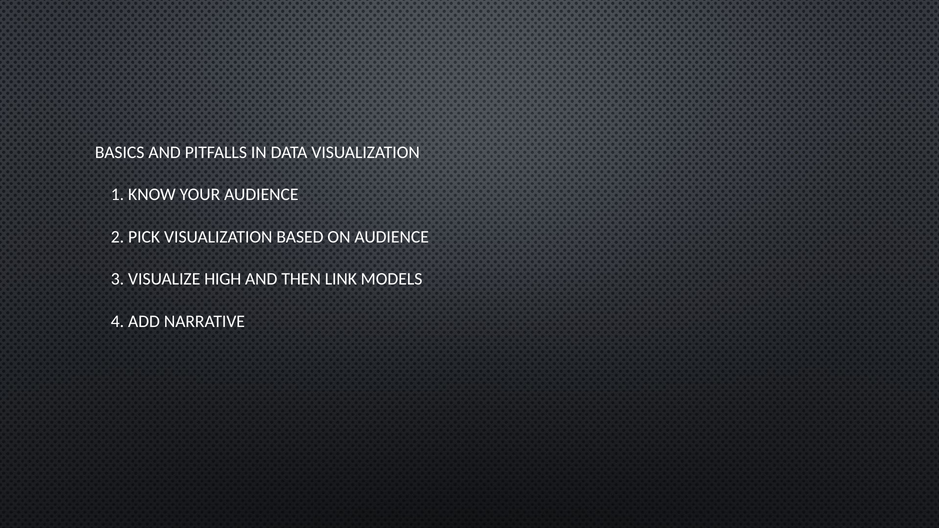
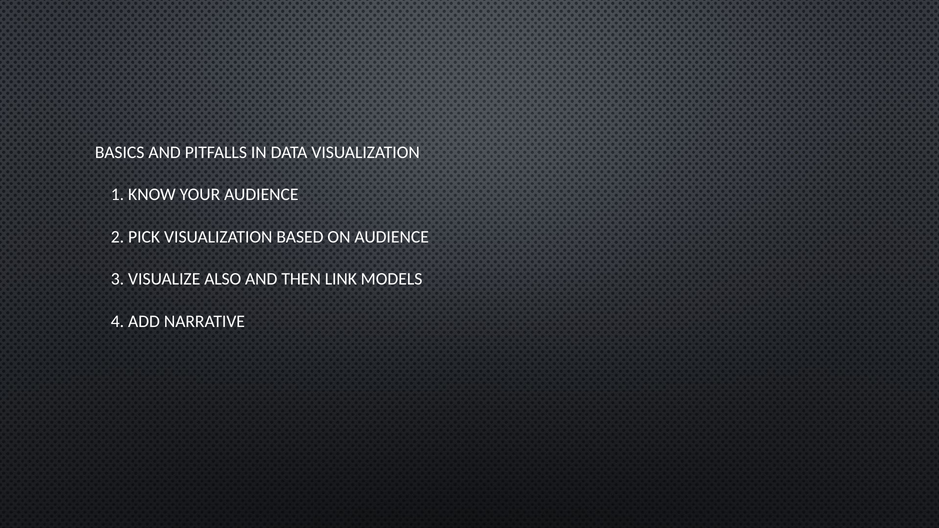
HIGH: HIGH -> ALSO (223, 279)
